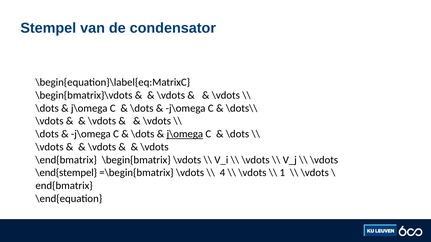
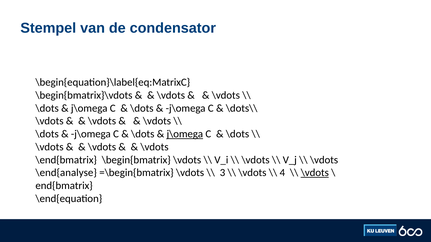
\end{stempel: \end{stempel -> \end{analyse (66, 173)
4: 4 -> 3 (222, 173)
1: 1 -> 4 (282, 173)
\vdots underline: none -> present (315, 173)
